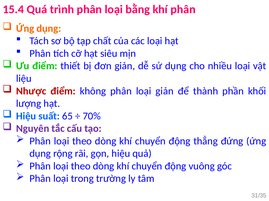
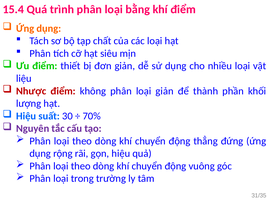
khí phân: phân -> điểm (183, 9)
65: 65 -> 30 (67, 116)
